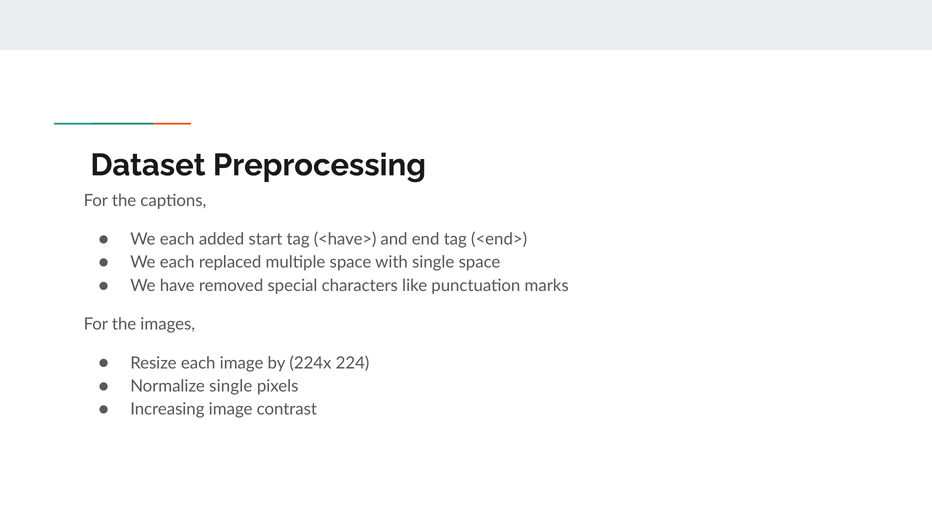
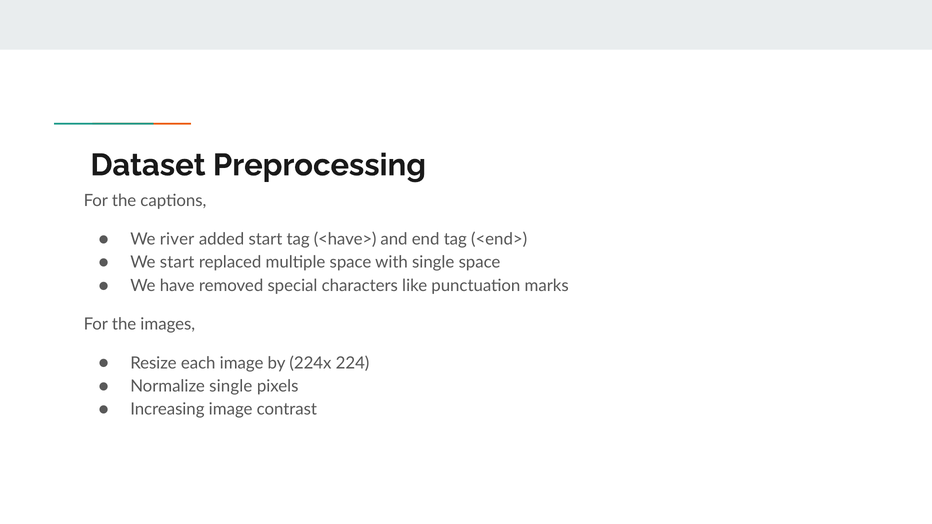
each: each -> river (177, 239)
each: each -> start (177, 263)
